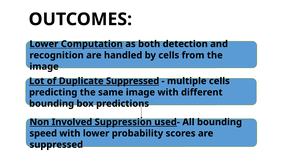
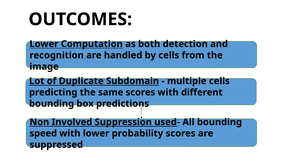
Duplicate Suppressed: Suppressed -> Subdomain (133, 81)
same image: image -> scores (140, 92)
